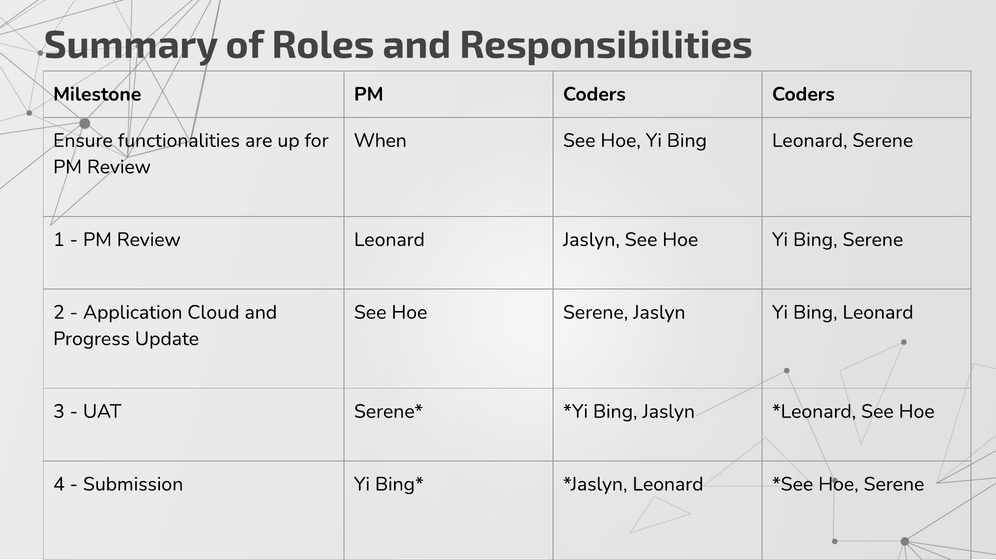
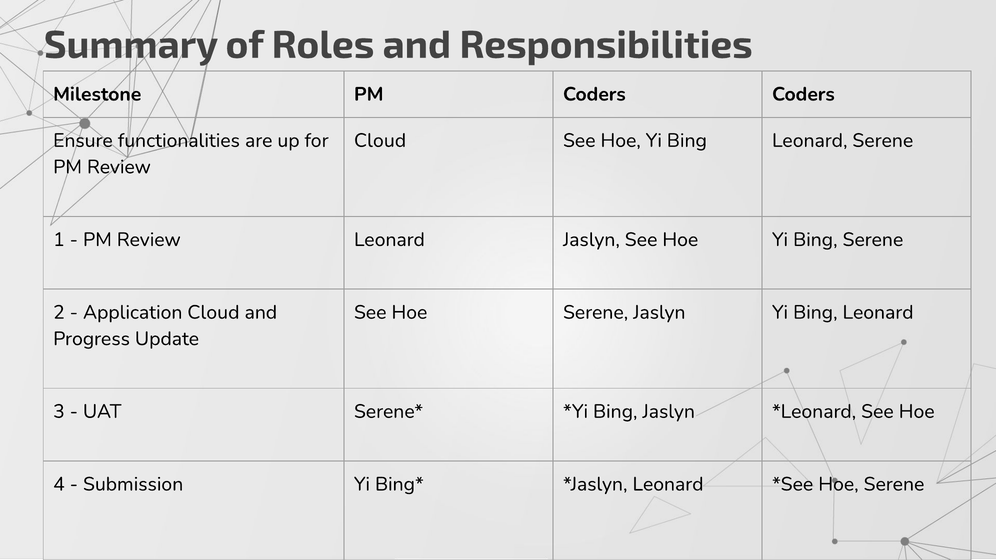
When: When -> Cloud (380, 141)
